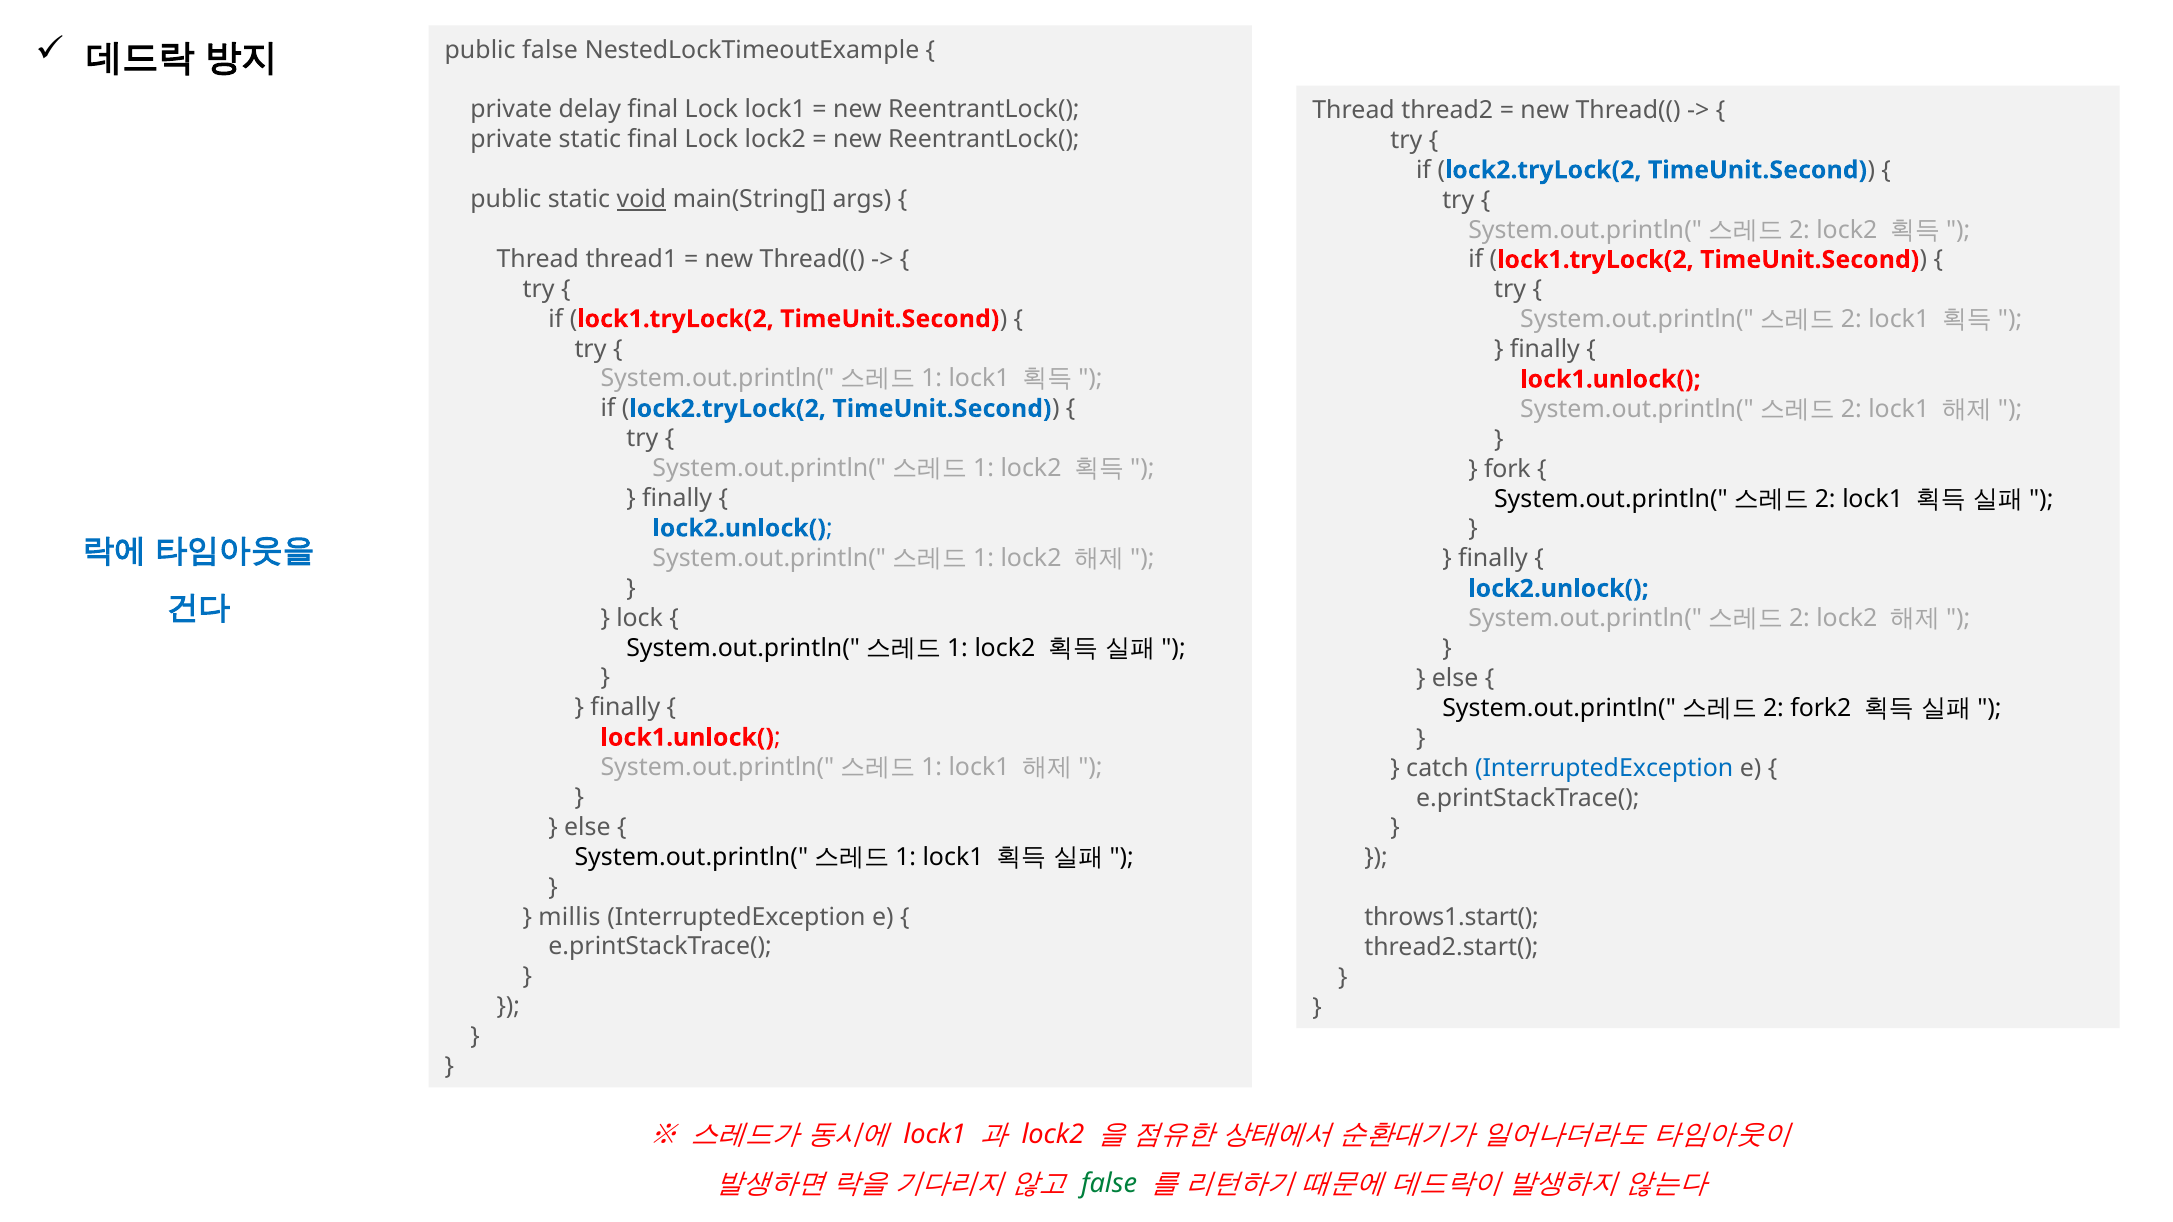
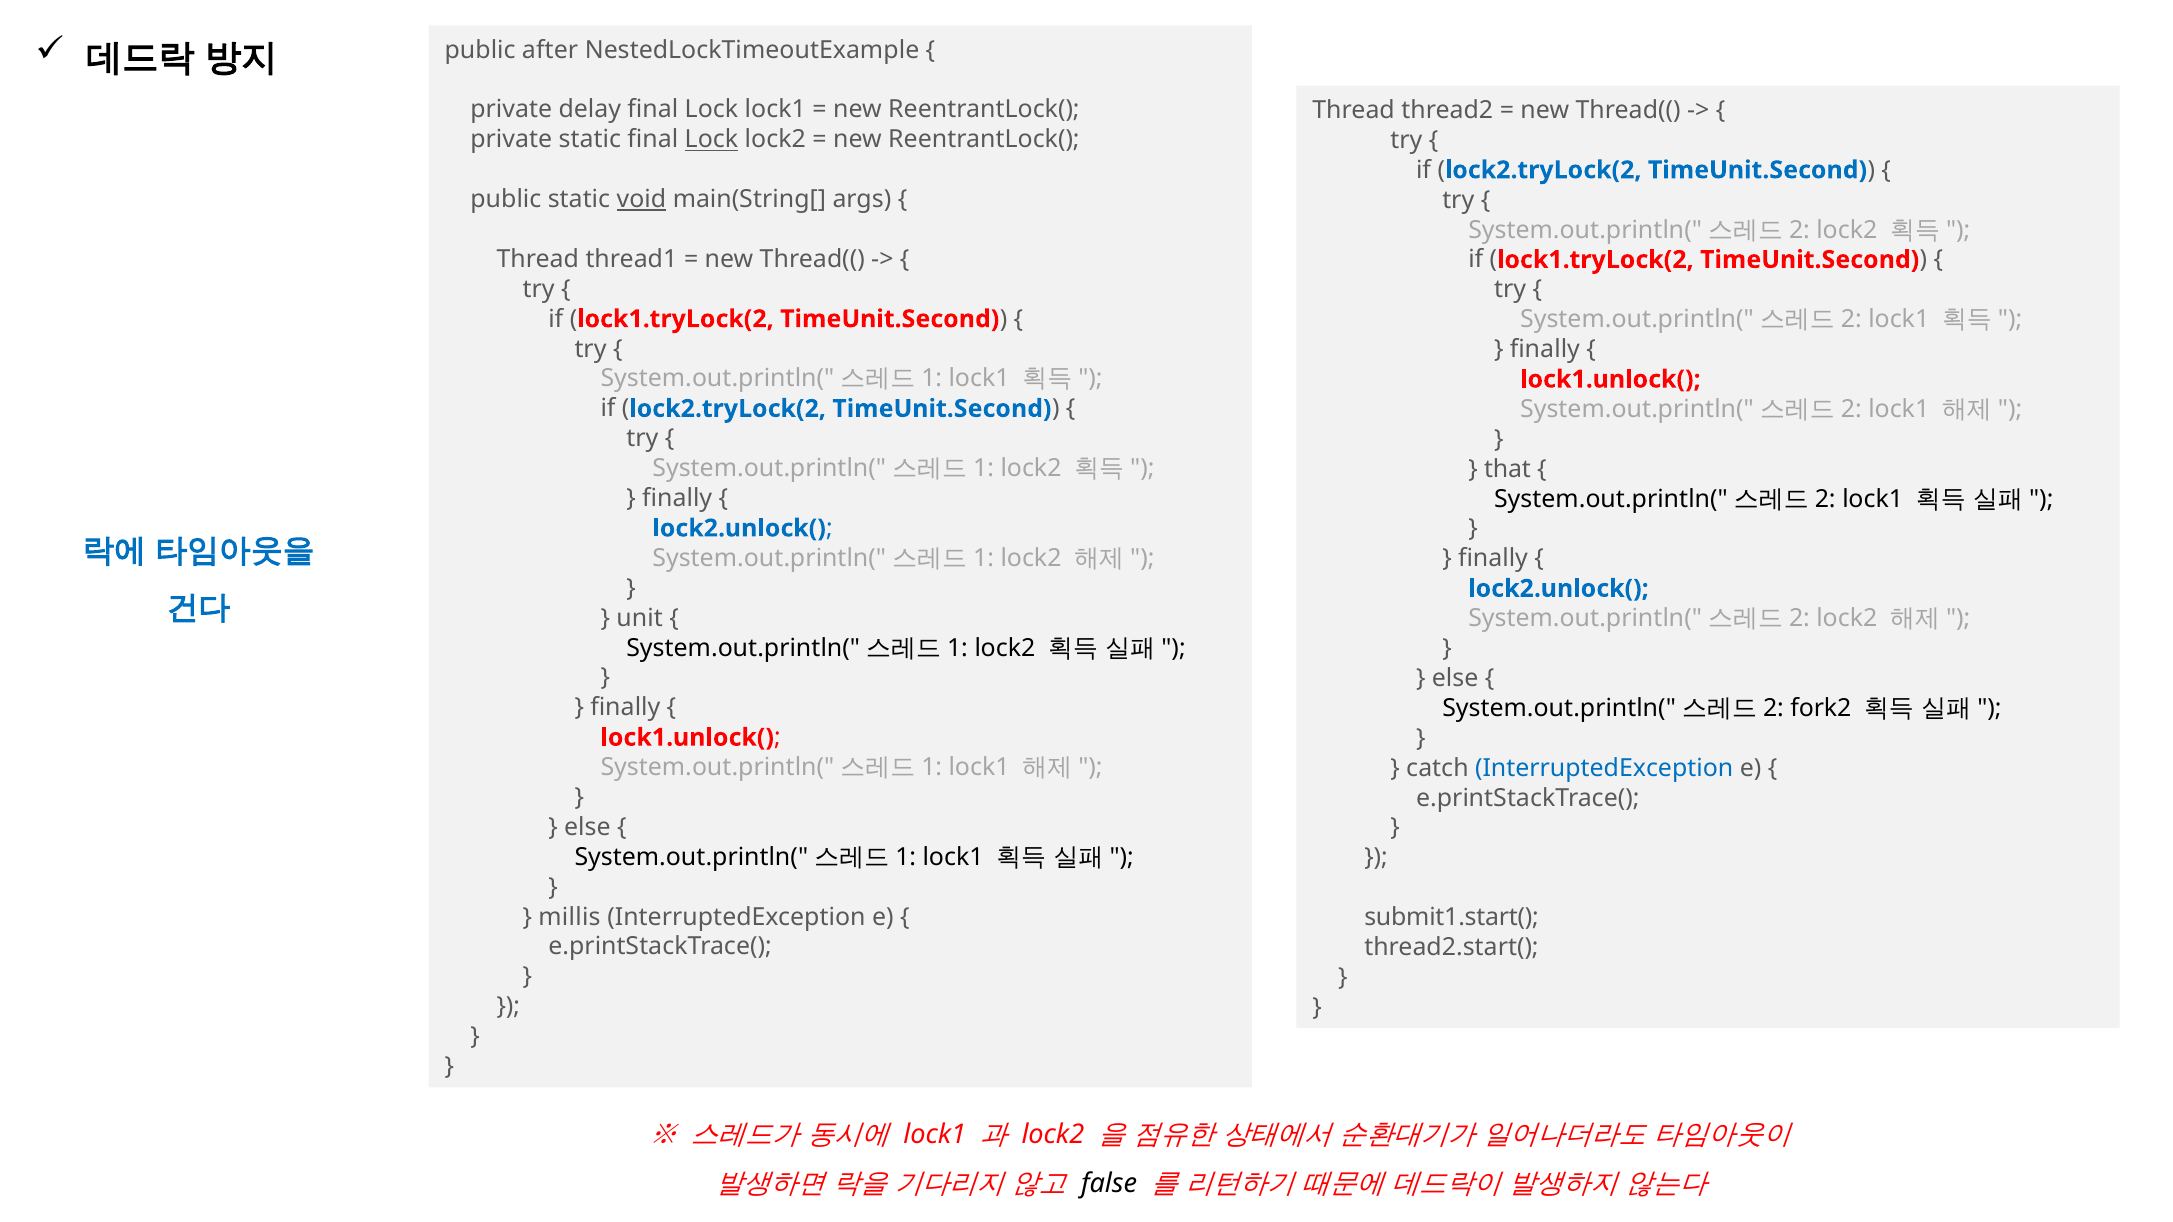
public false: false -> after (550, 50)
Lock underline: none -> present (711, 140)
fork: fork -> that (1507, 469)
lock: lock -> unit (640, 618)
throws1.start(: throws1.start( -> submit1.start( (1452, 918)
false colour: green -> black (1109, 1184)
